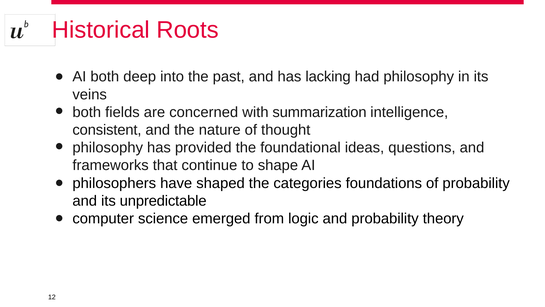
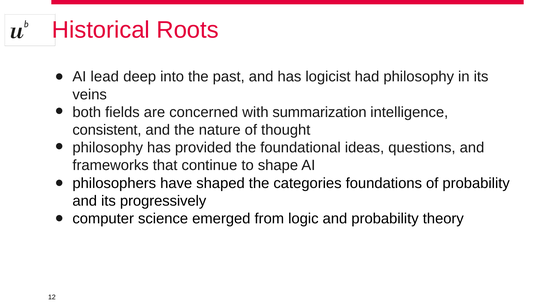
AI both: both -> lead (105, 77)
lacking: lacking -> logicist (328, 77)
unpredictable: unpredictable -> progressively (163, 201)
